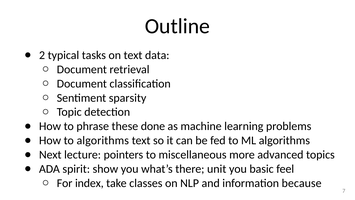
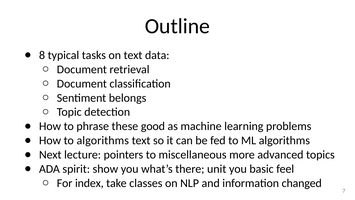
2: 2 -> 8 (42, 55)
sparsity: sparsity -> belongs (128, 98)
done: done -> good (153, 126)
because: because -> changed (302, 183)
